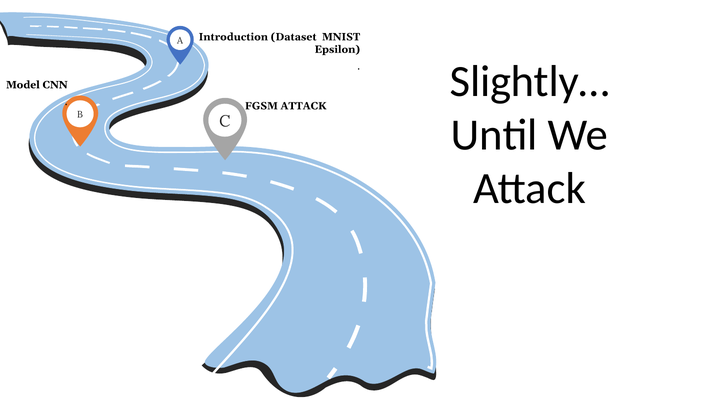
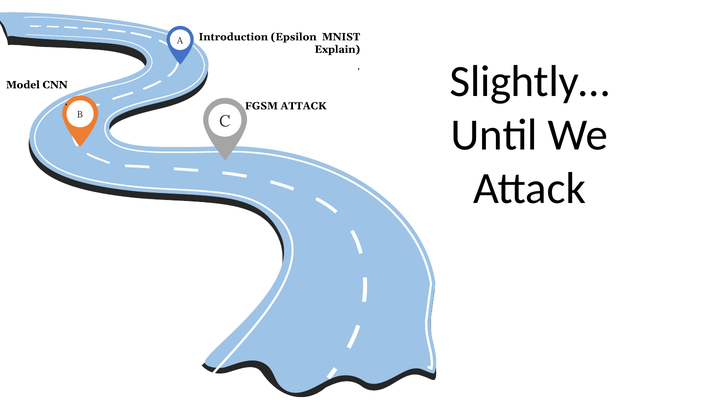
Dataset: Dataset -> Epsilon (294, 37)
Epsilon: Epsilon -> Explain (337, 49)
